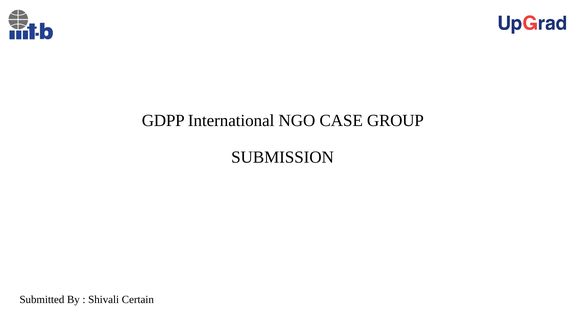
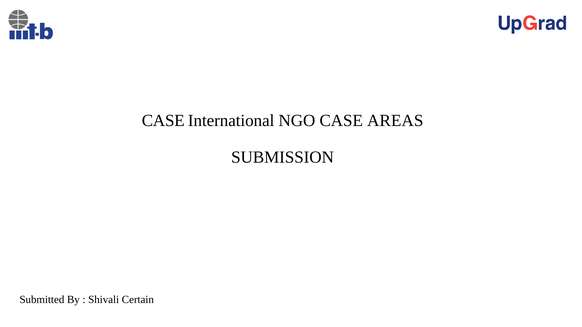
GDPP: GDPP -> CASE (163, 121)
GROUP: GROUP -> AREAS (395, 121)
